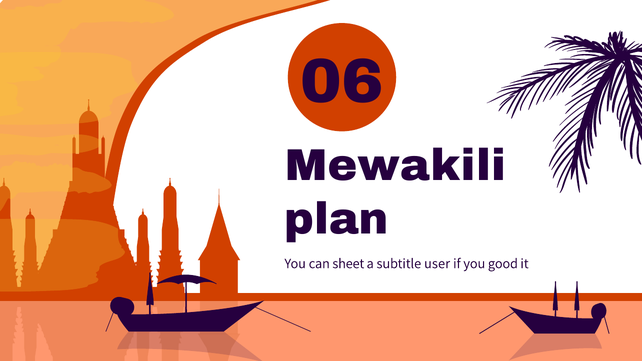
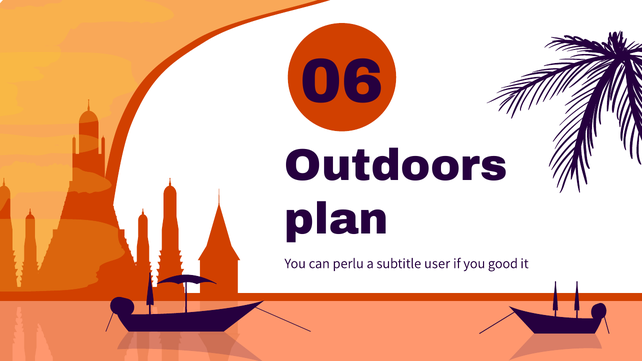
Mewakili: Mewakili -> Outdoors (396, 166)
sheet: sheet -> perlu (348, 264)
